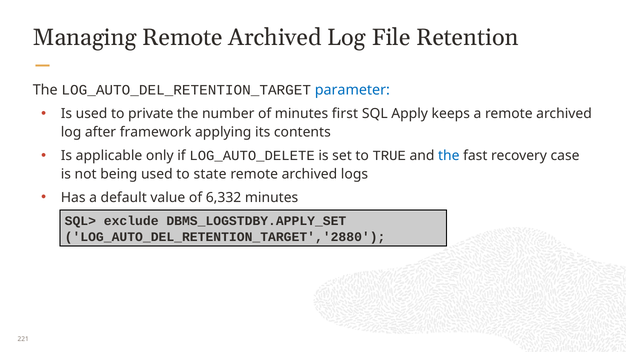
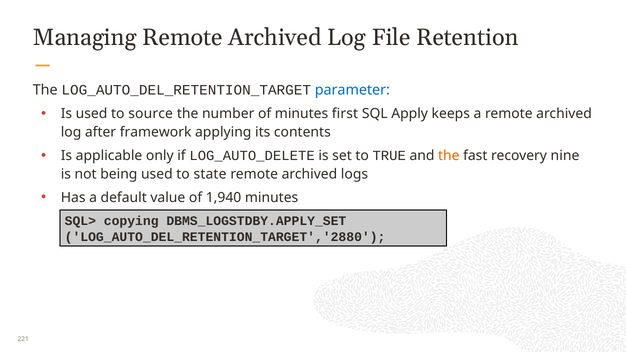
private: private -> source (151, 114)
the colour: blue -> orange (449, 156)
case: case -> nine (565, 156)
6,332: 6,332 -> 1,940 (224, 198)
exclude: exclude -> copying (131, 221)
